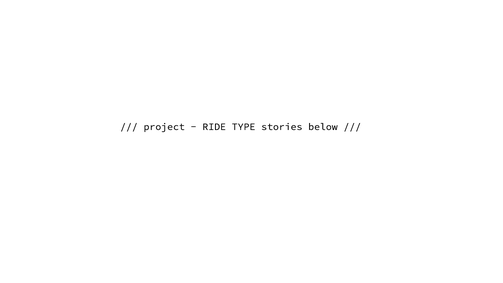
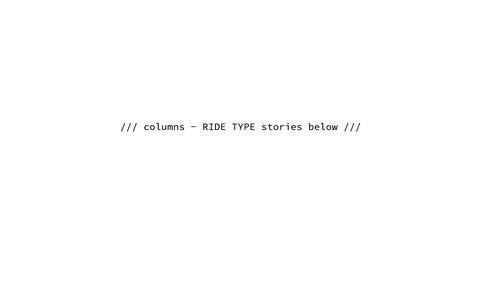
project: project -> columns (164, 127)
